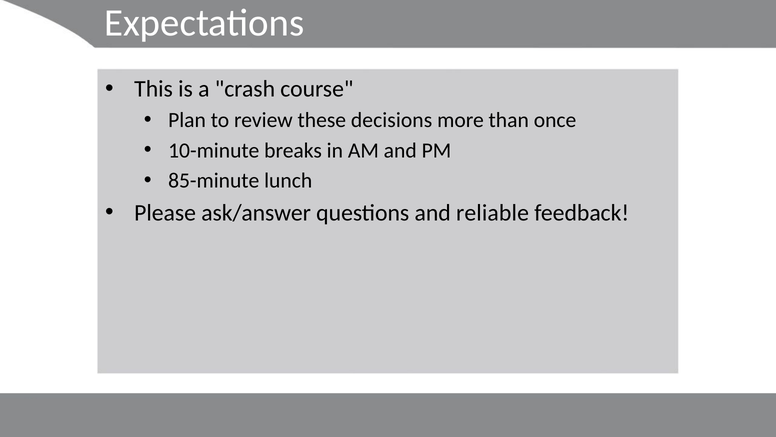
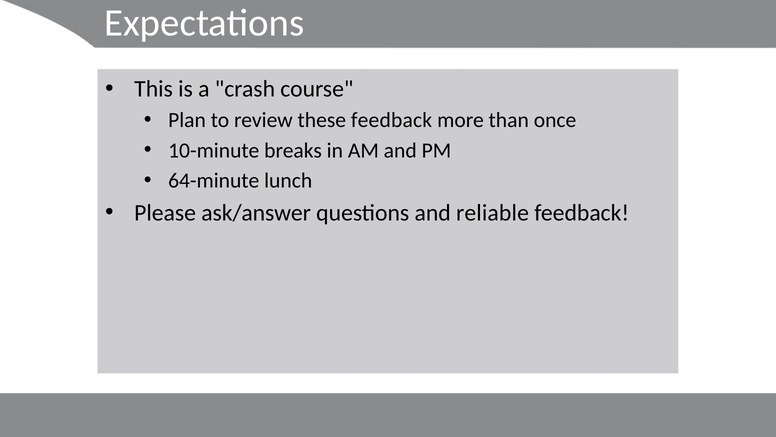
these decisions: decisions -> feedback (392, 120)
85-minute: 85-minute -> 64-minute (214, 181)
